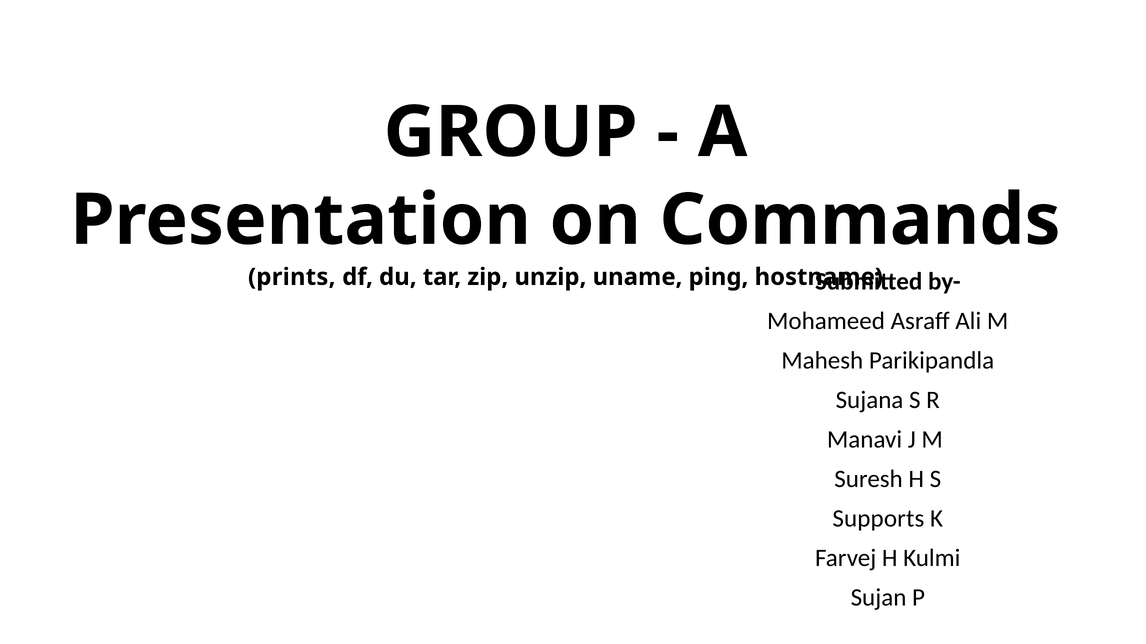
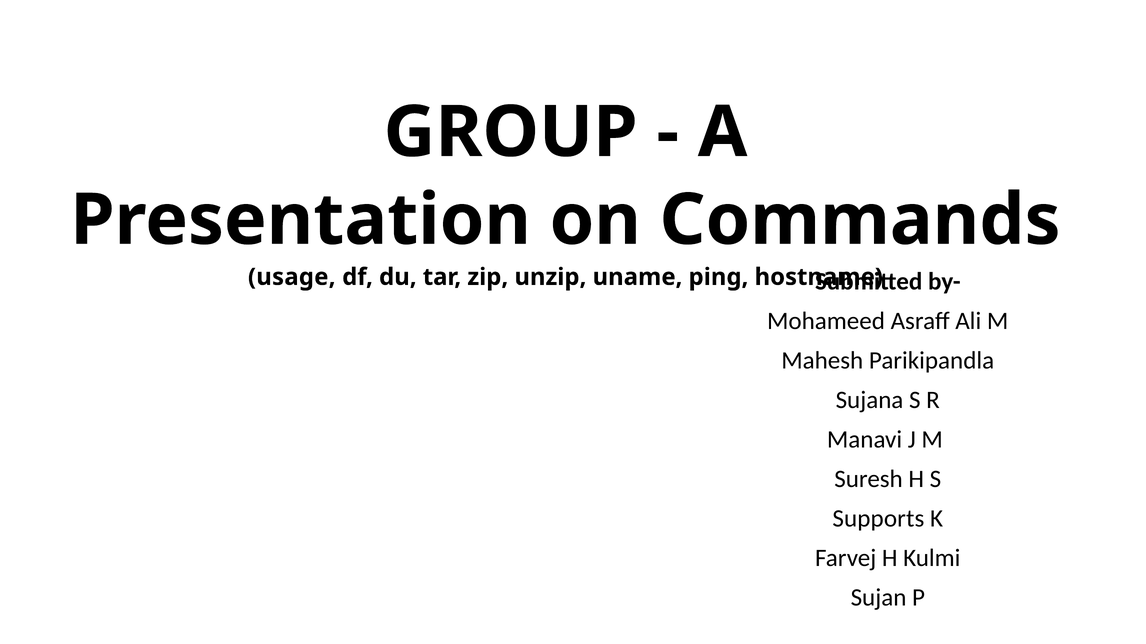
prints: prints -> usage (292, 277)
